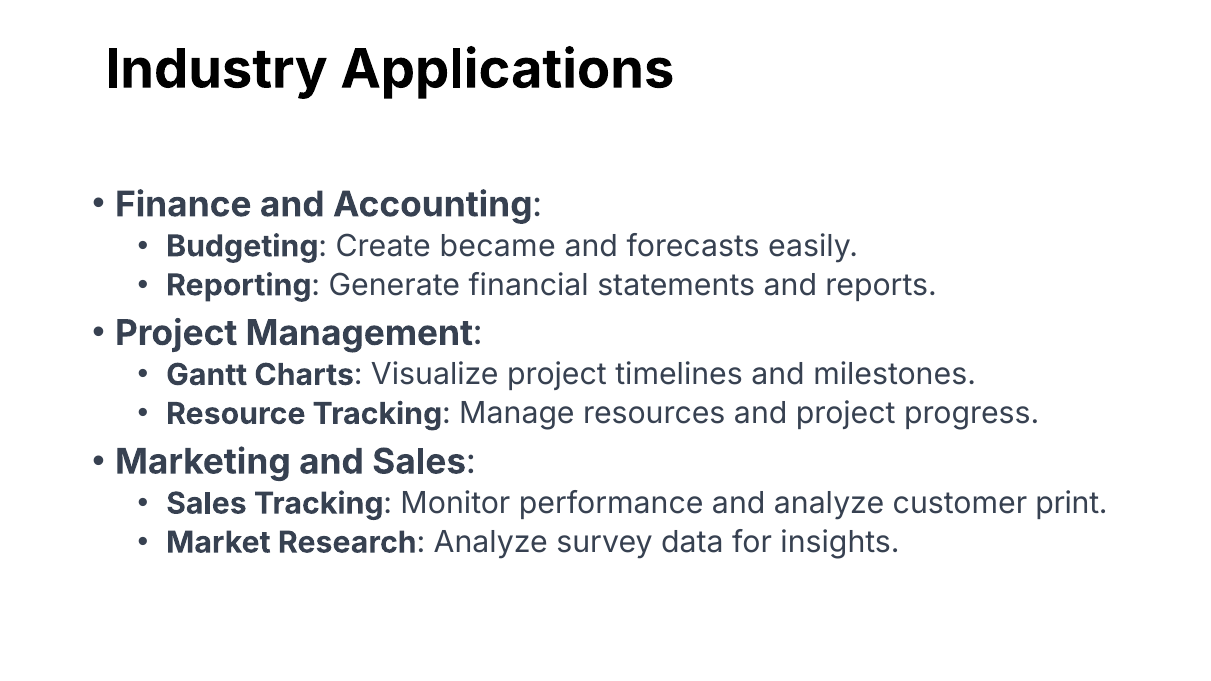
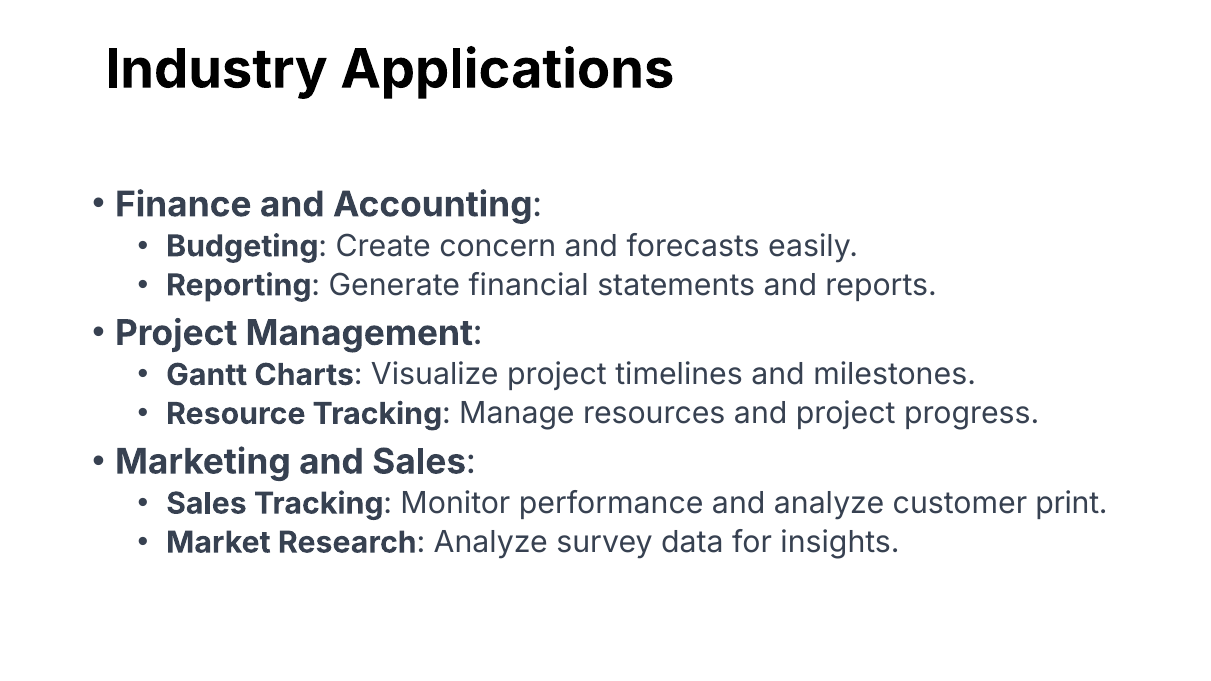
became: became -> concern (498, 246)
